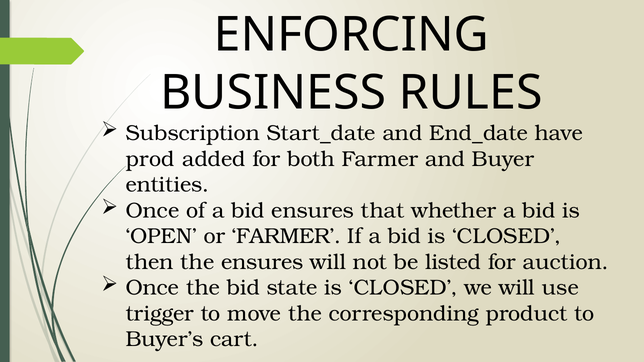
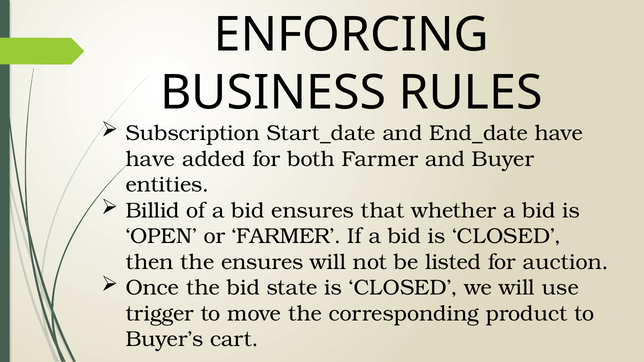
prod: prod -> have (150, 159)
Once: Once -> Billid (153, 211)
